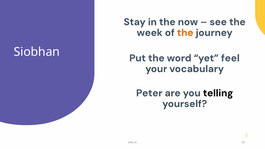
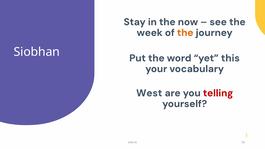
feel: feel -> this (230, 58)
Peter: Peter -> West (149, 93)
telling colour: black -> red (218, 93)
